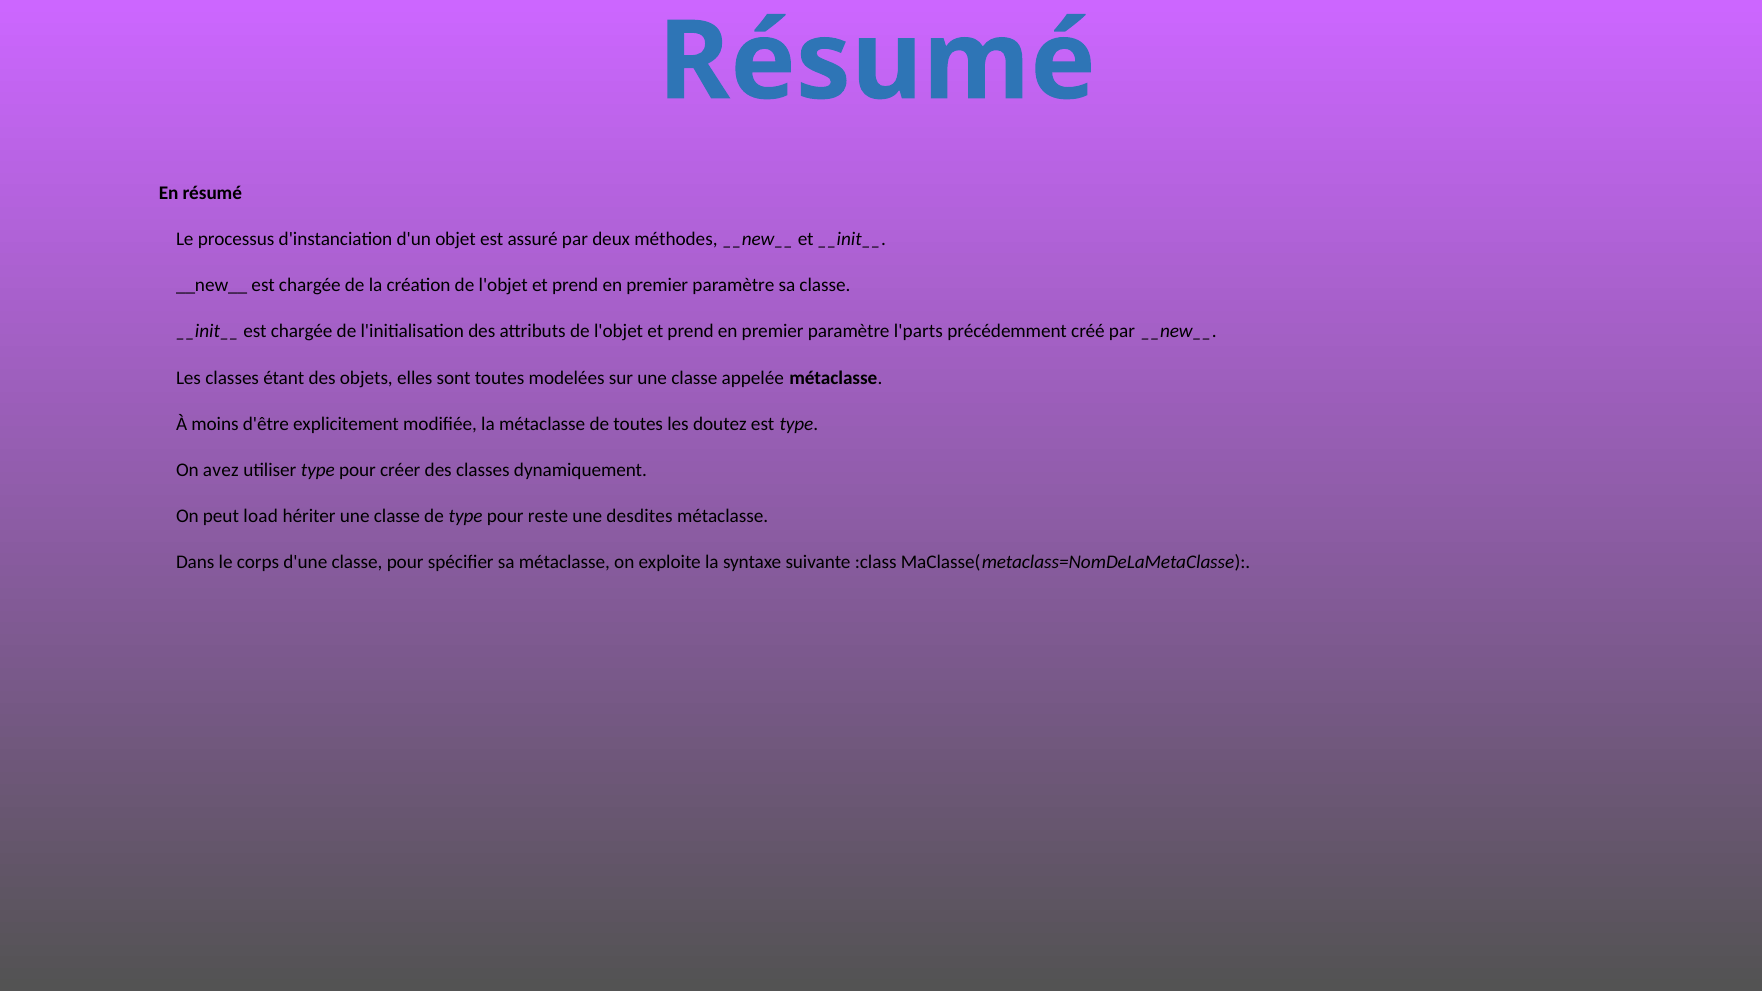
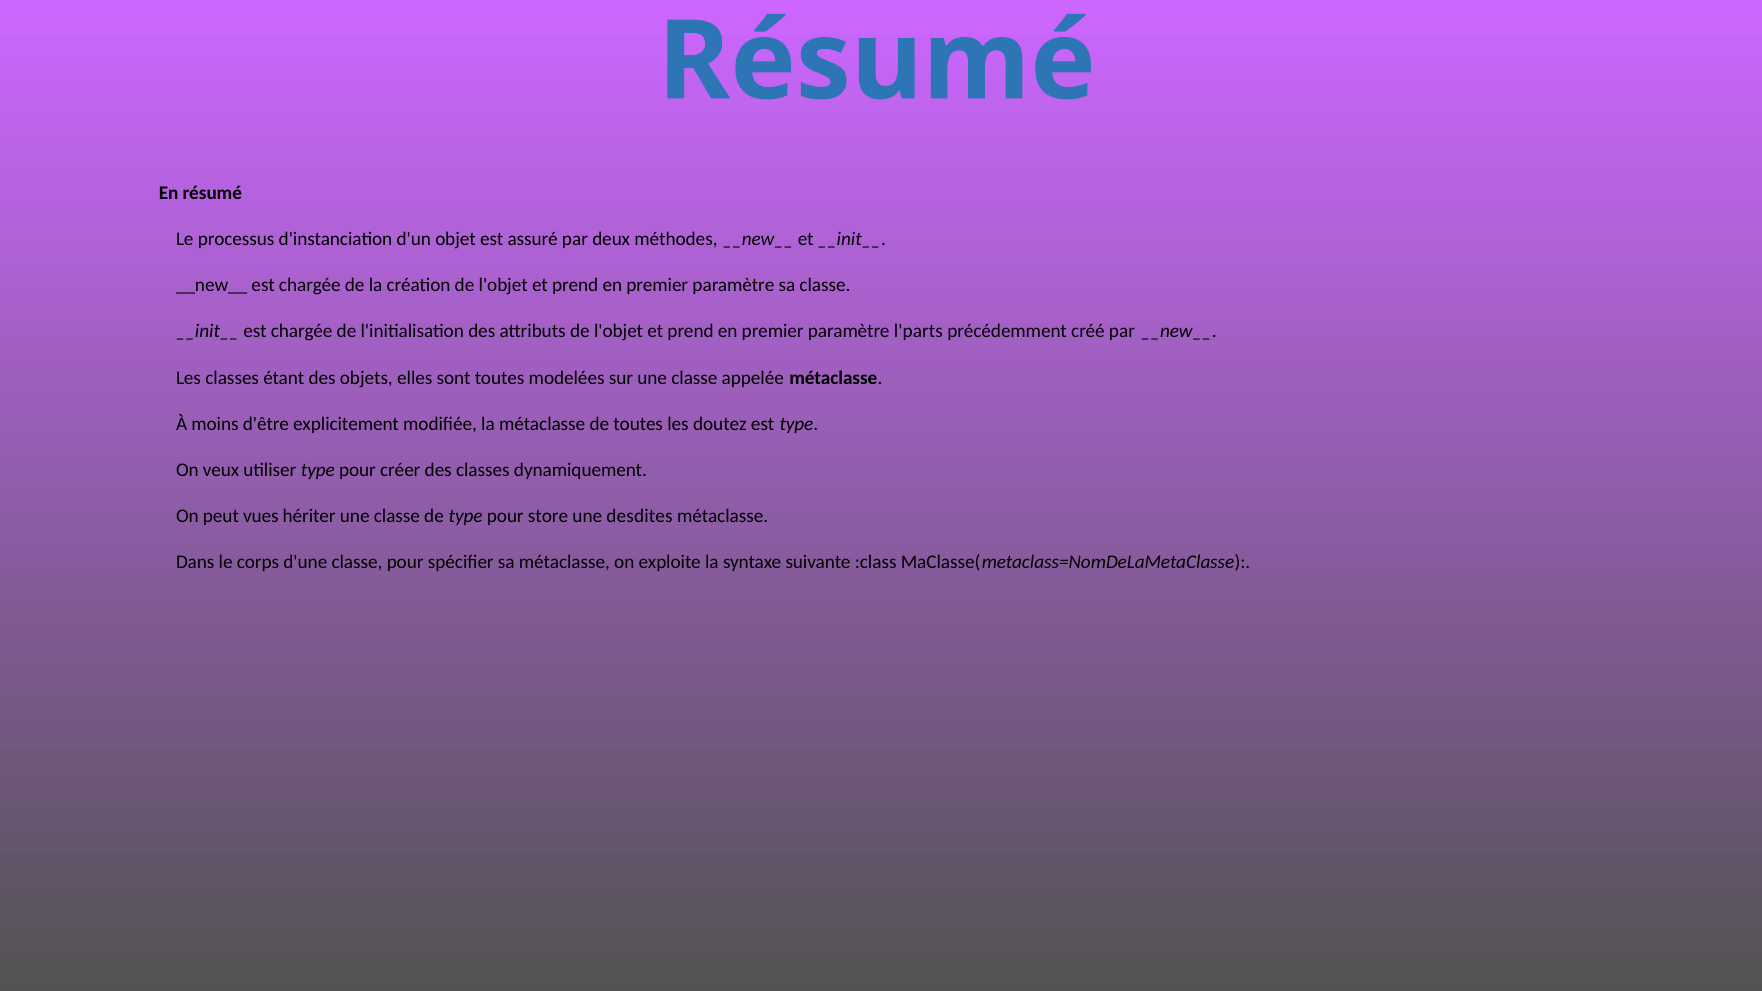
avez: avez -> veux (221, 470)
load: load -> vues (261, 516)
reste: reste -> store (548, 516)
